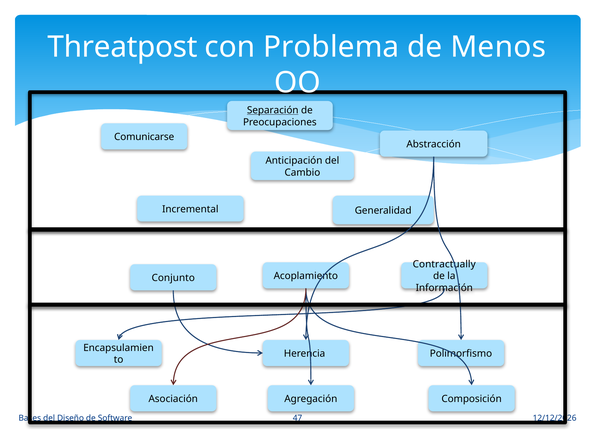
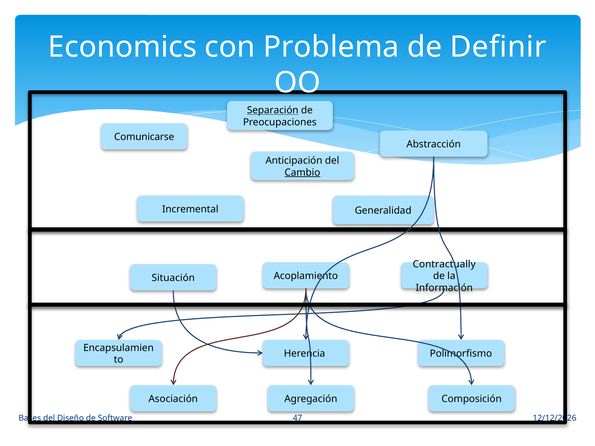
Threatpost: Threatpost -> Economics (122, 47)
Menos: Menos -> Definir (498, 47)
Cambio underline: none -> present (302, 173)
Conjunto: Conjunto -> Situación (173, 278)
